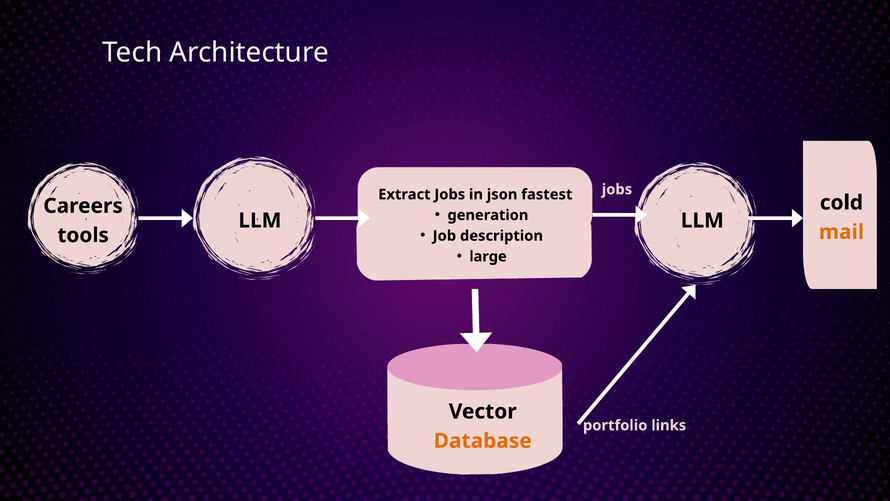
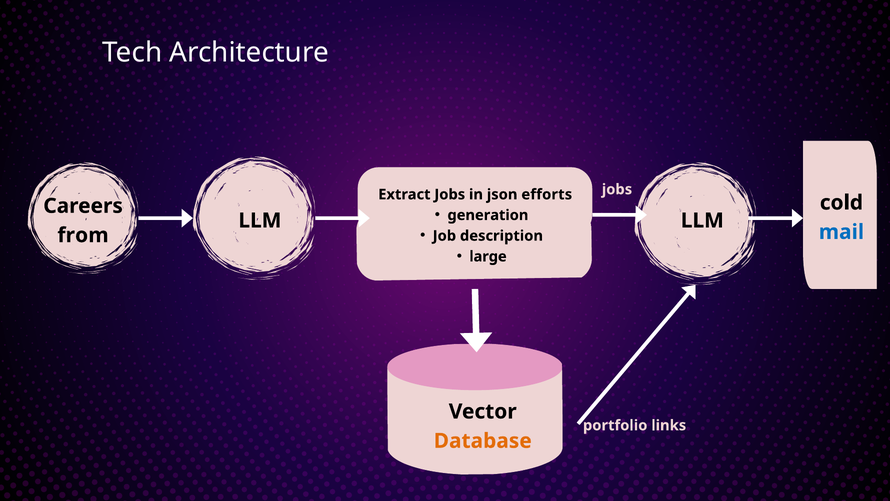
fastest: fastest -> efforts (547, 194)
mail colour: orange -> blue (841, 232)
tools: tools -> from (83, 235)
